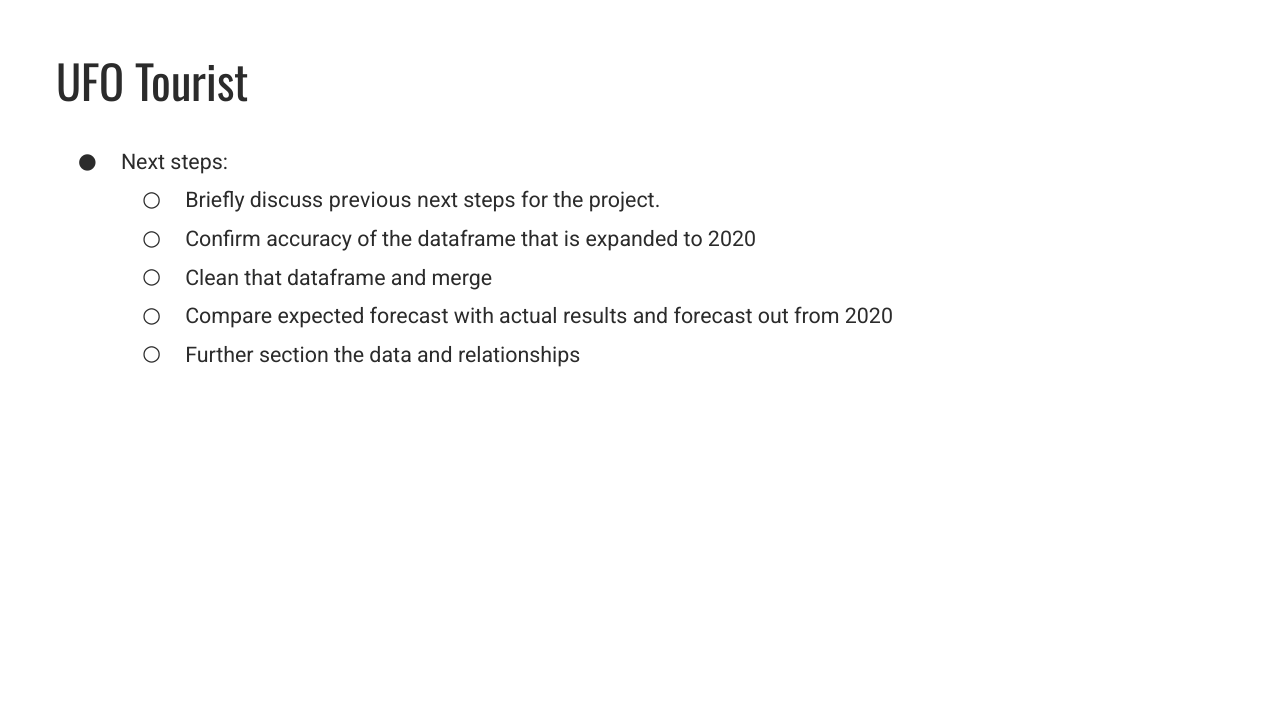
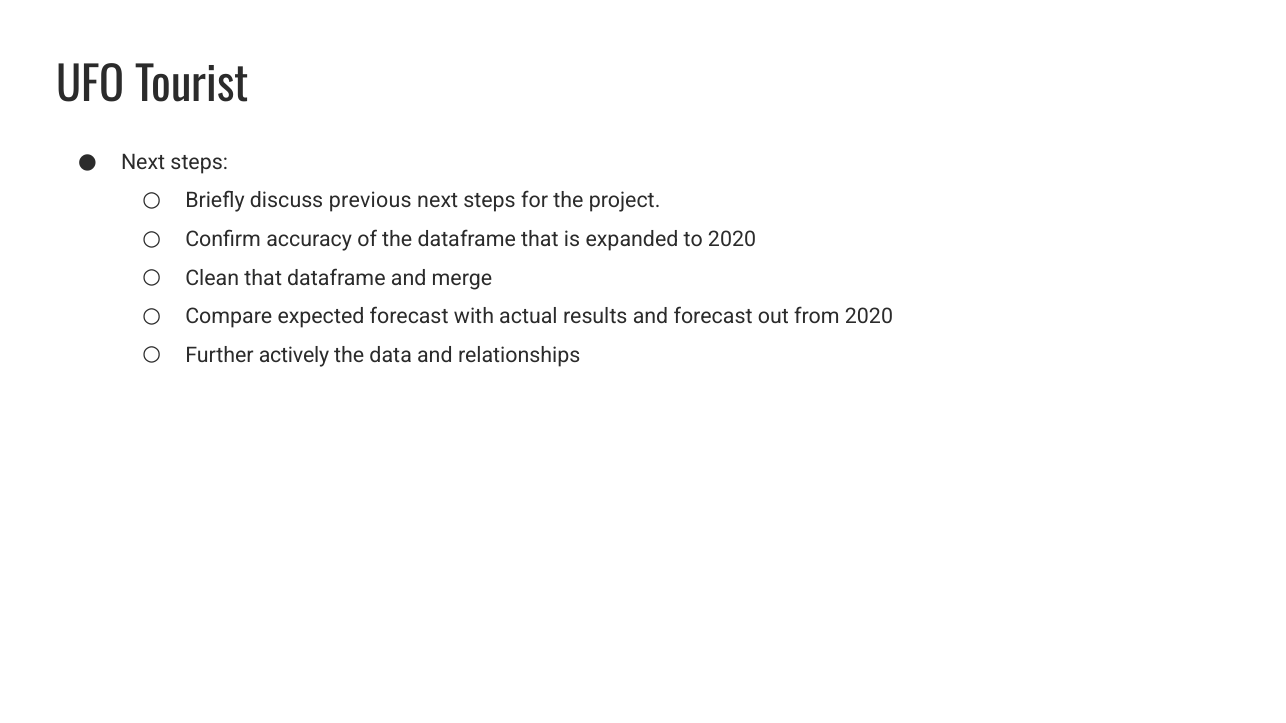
section: section -> actively (294, 355)
